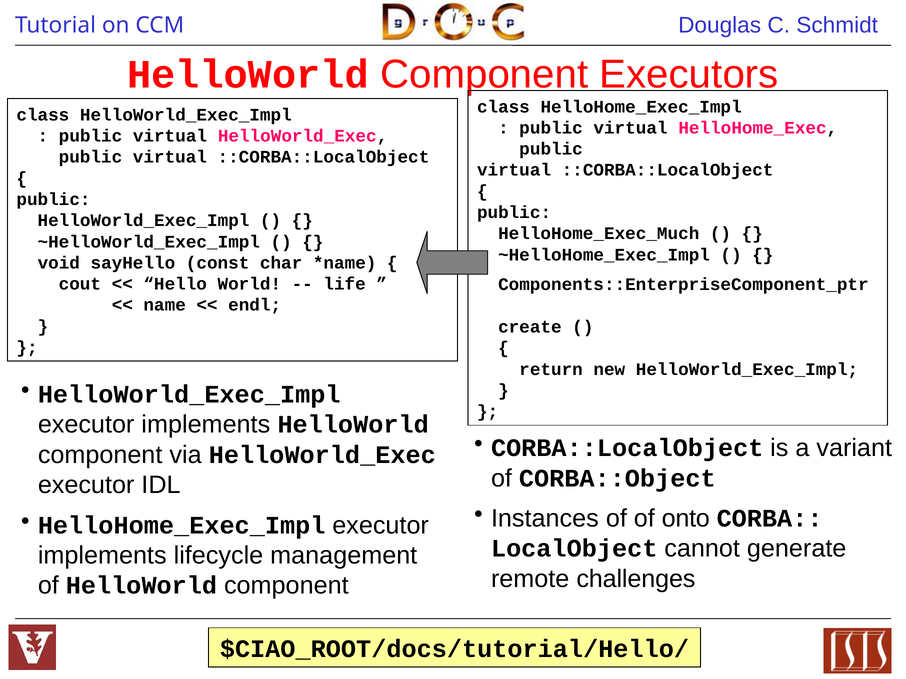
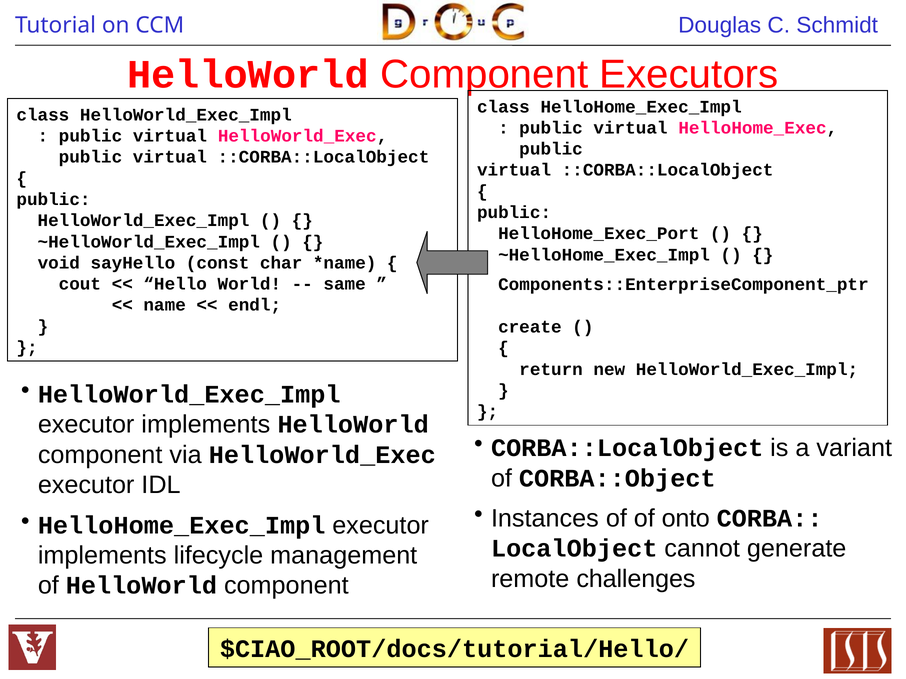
HelloHome_Exec_Much: HelloHome_Exec_Much -> HelloHome_Exec_Port (599, 234)
life: life -> same (345, 284)
